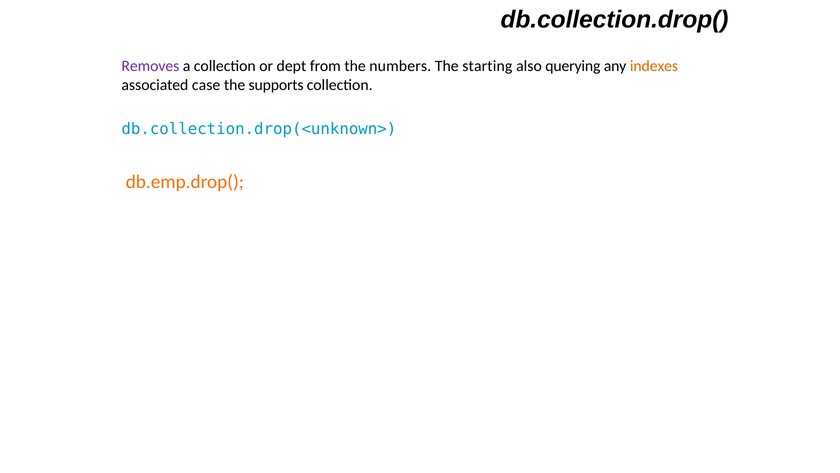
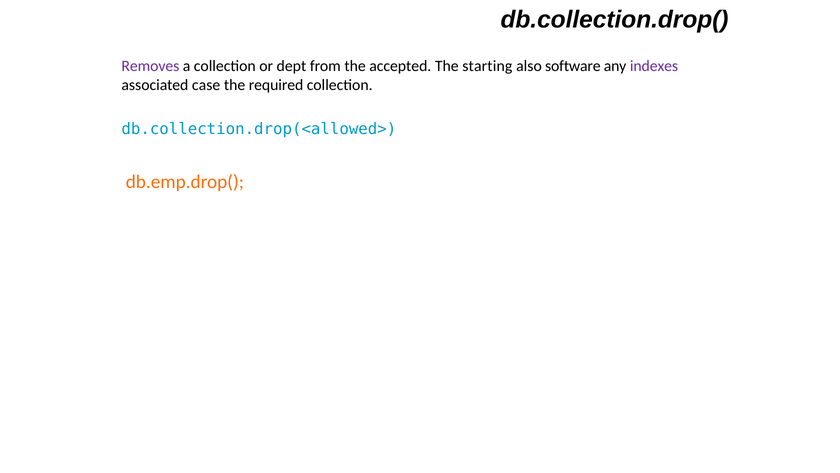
numbers: numbers -> accepted (400, 66)
querying: querying -> software (573, 66)
indexes colour: orange -> purple (654, 66)
supports: supports -> required (276, 85)
db.collection.drop(<unknown>: db.collection.drop(<unknown> -> db.collection.drop(<allowed> (259, 129)
